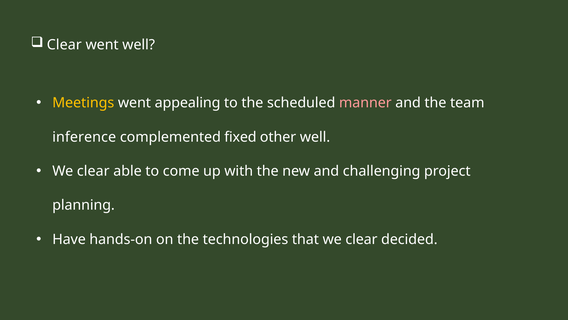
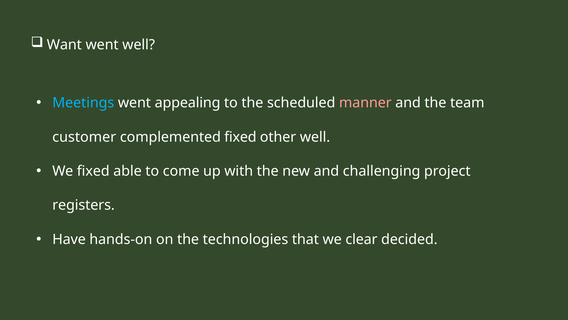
Clear: Clear -> Want (64, 45)
Meetings colour: yellow -> light blue (83, 103)
inference: inference -> customer (84, 137)
clear: clear -> fixed (93, 171)
planning: planning -> registers (84, 205)
